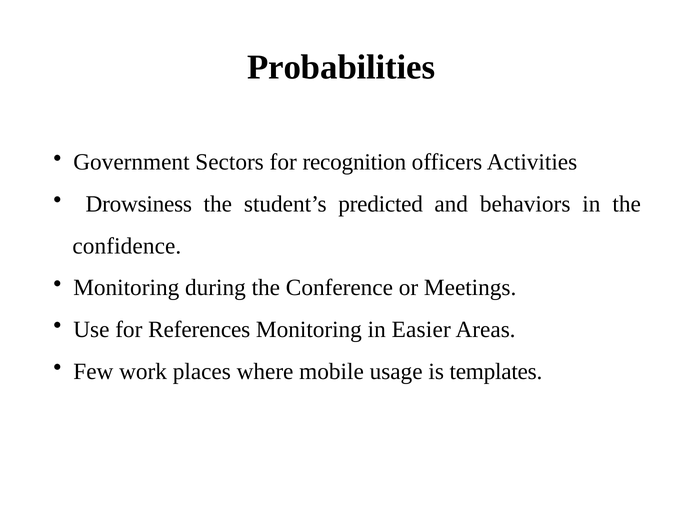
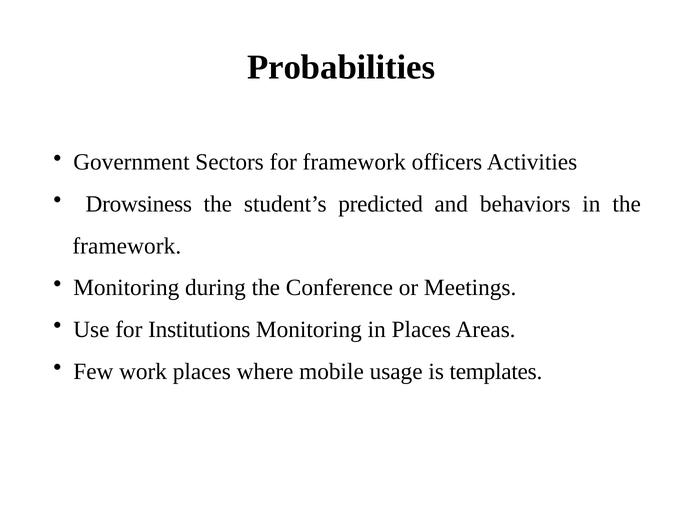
for recognition: recognition -> framework (354, 162)
confidence: confidence -> framework (127, 246)
References: References -> Institutions (199, 330)
in Easier: Easier -> Places (421, 330)
